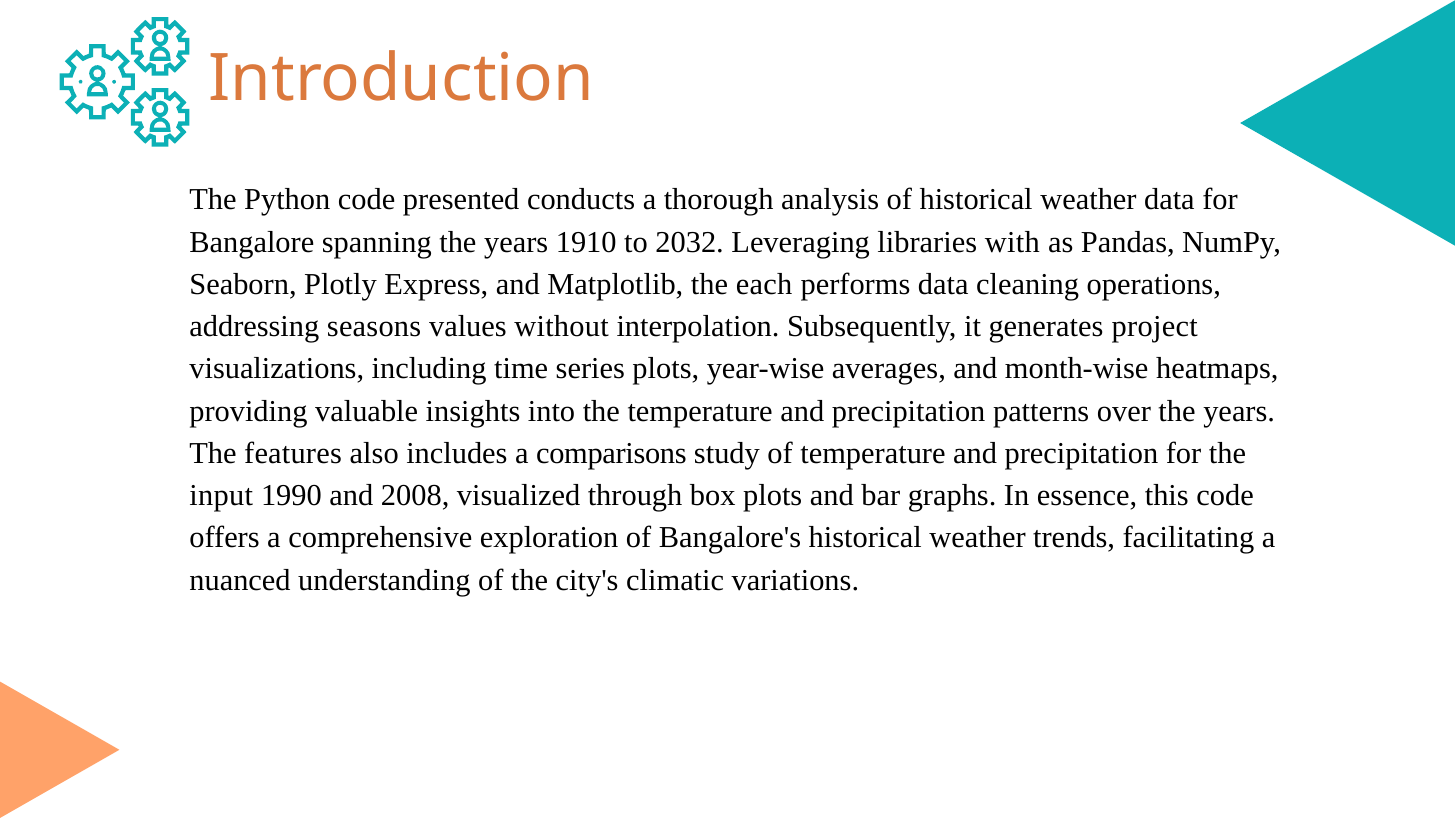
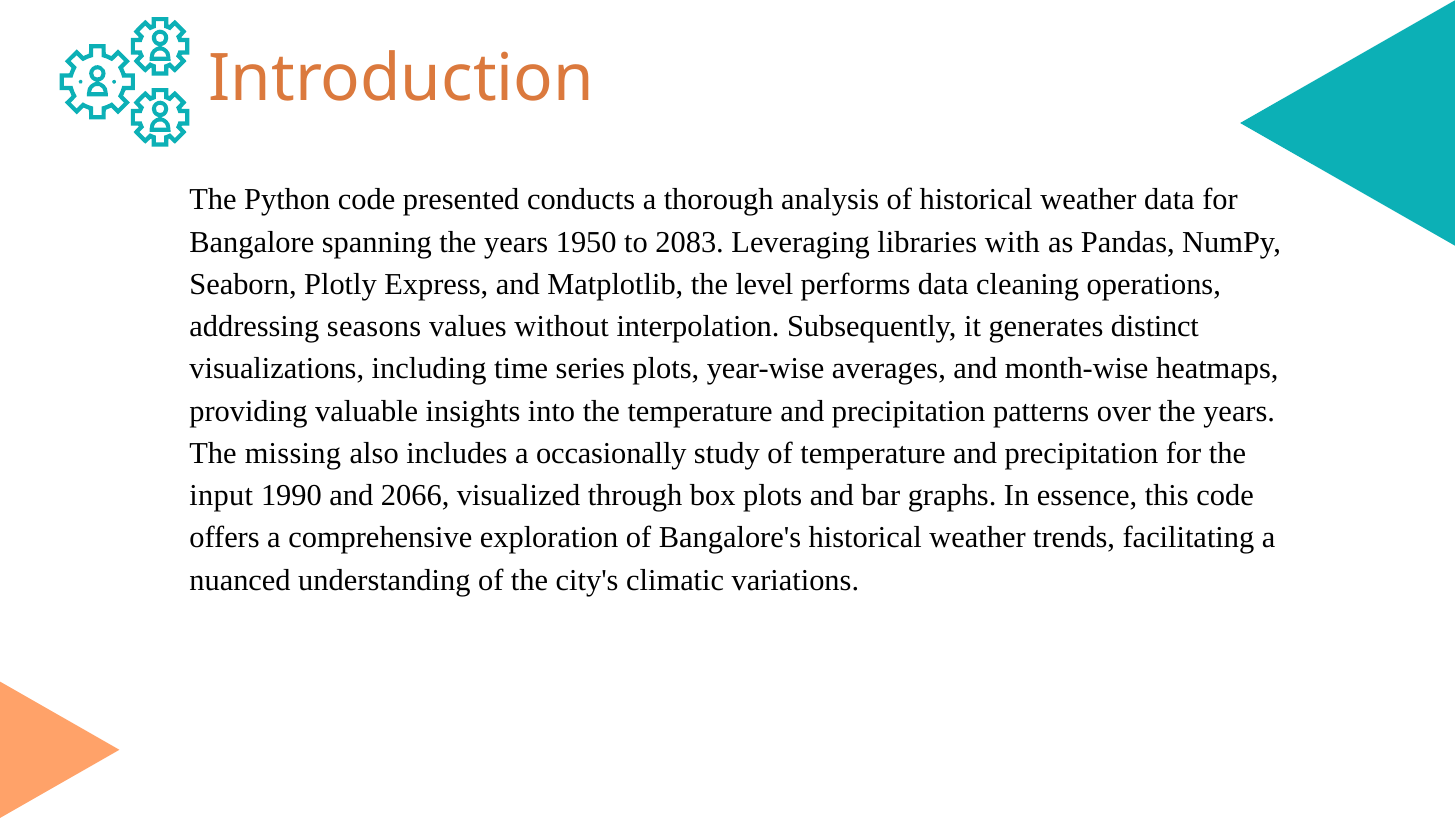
1910: 1910 -> 1950 (586, 242)
2032: 2032 -> 2083 (690, 242)
each: each -> level (764, 284)
project: project -> distinct (1155, 327)
features: features -> missing (293, 454)
comparisons: comparisons -> occasionally (611, 454)
2008: 2008 -> 2066 (415, 496)
